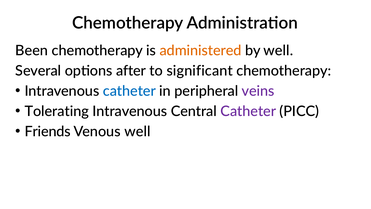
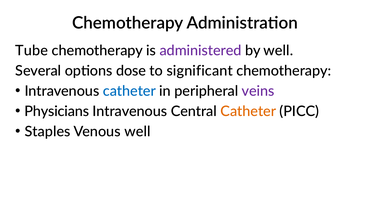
Been: Been -> Tube (32, 50)
administered colour: orange -> purple (201, 50)
after: after -> dose (131, 71)
Tolerating: Tolerating -> Physicians (57, 111)
Catheter colour: purple -> orange (248, 111)
Friends: Friends -> Staples (48, 131)
